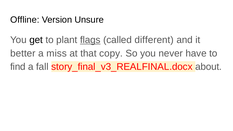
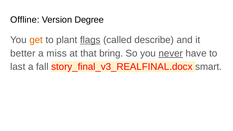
Unsure: Unsure -> Degree (89, 20)
get colour: black -> orange (36, 40)
different: different -> describe (154, 40)
copy: copy -> bring (111, 53)
never underline: none -> present (171, 53)
find: find -> last (18, 67)
about: about -> smart (209, 67)
